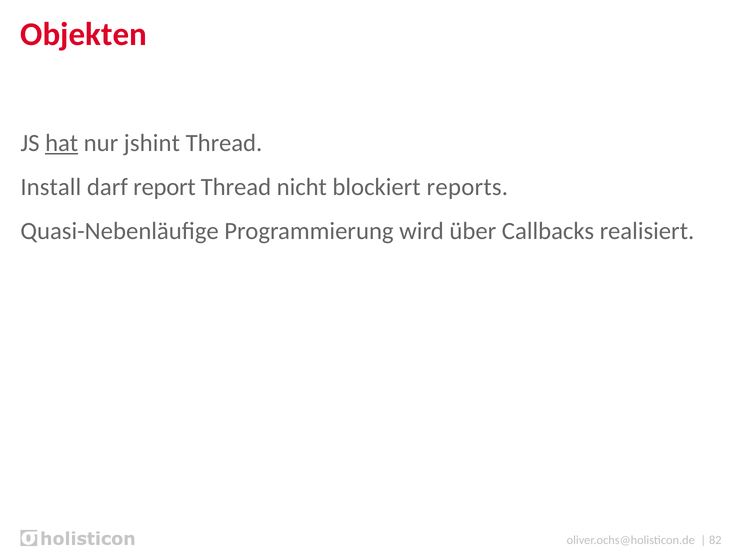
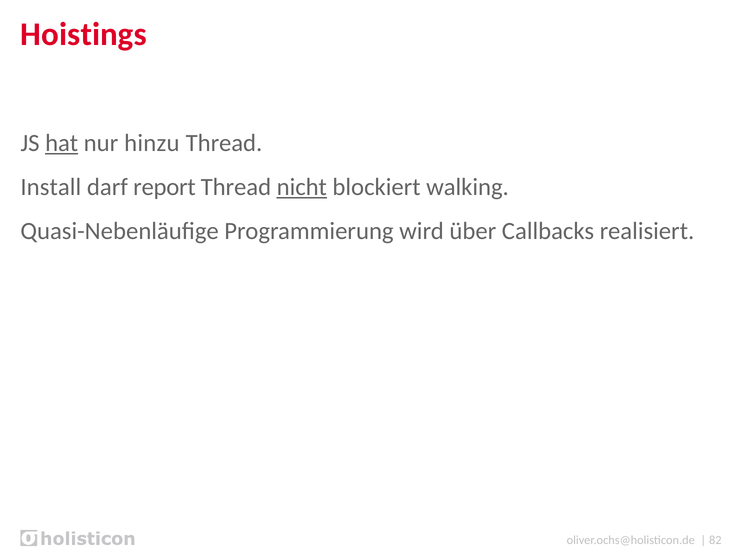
Objekten: Objekten -> Hoistings (84, 34)
jshint: jshint -> hinzu (152, 143)
nicht underline: none -> present (302, 187)
reports: reports -> walking (467, 187)
